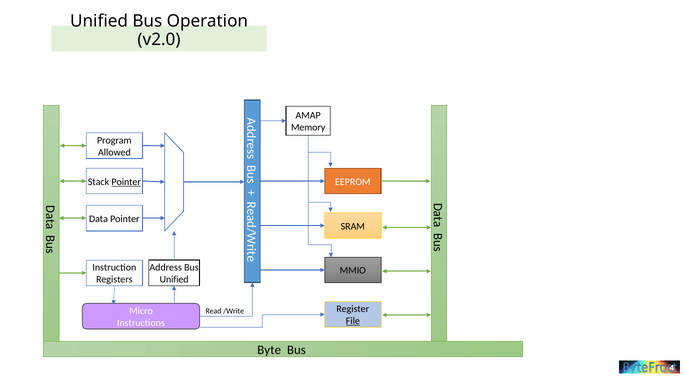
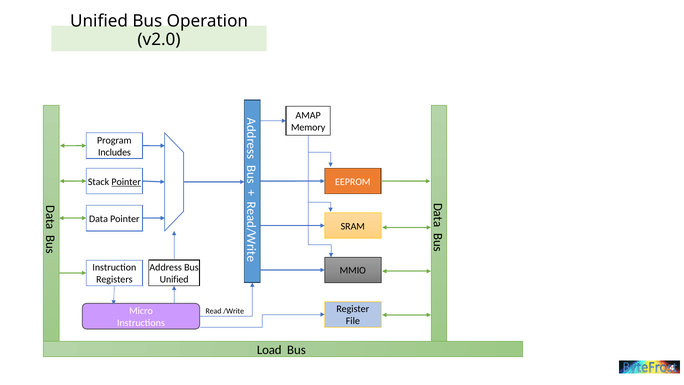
Allowed: Allowed -> Includes (114, 152)
File underline: present -> none (353, 321)
Byte: Byte -> Load (269, 350)
